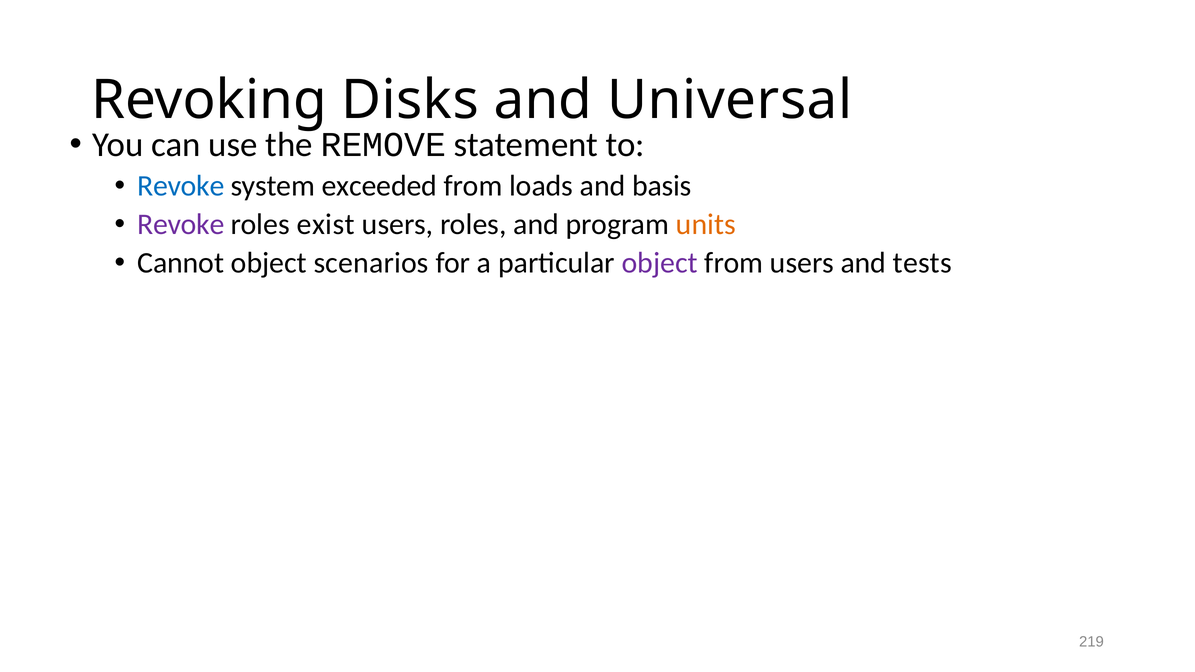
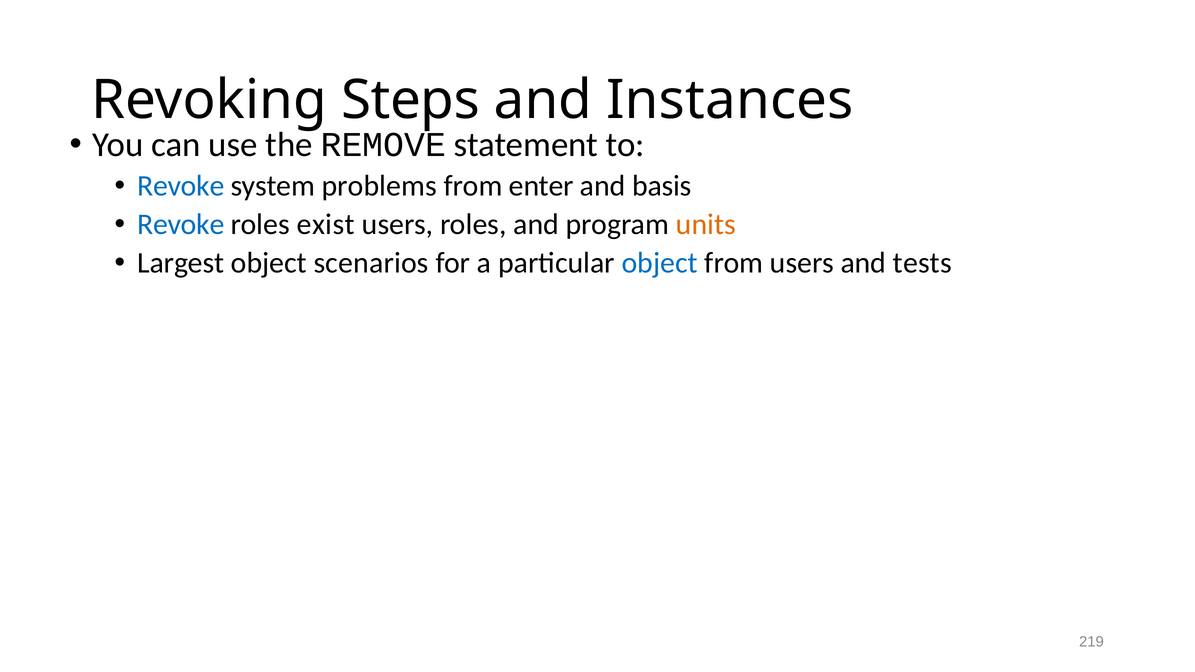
Disks: Disks -> Steps (411, 100)
Universal: Universal -> Instances (730, 100)
exceeded: exceeded -> problems (379, 186)
loads: loads -> enter (541, 186)
Revoke colour: purple -> blue (181, 225)
Cannot: Cannot -> Largest (181, 263)
object colour: purple -> blue (660, 263)
